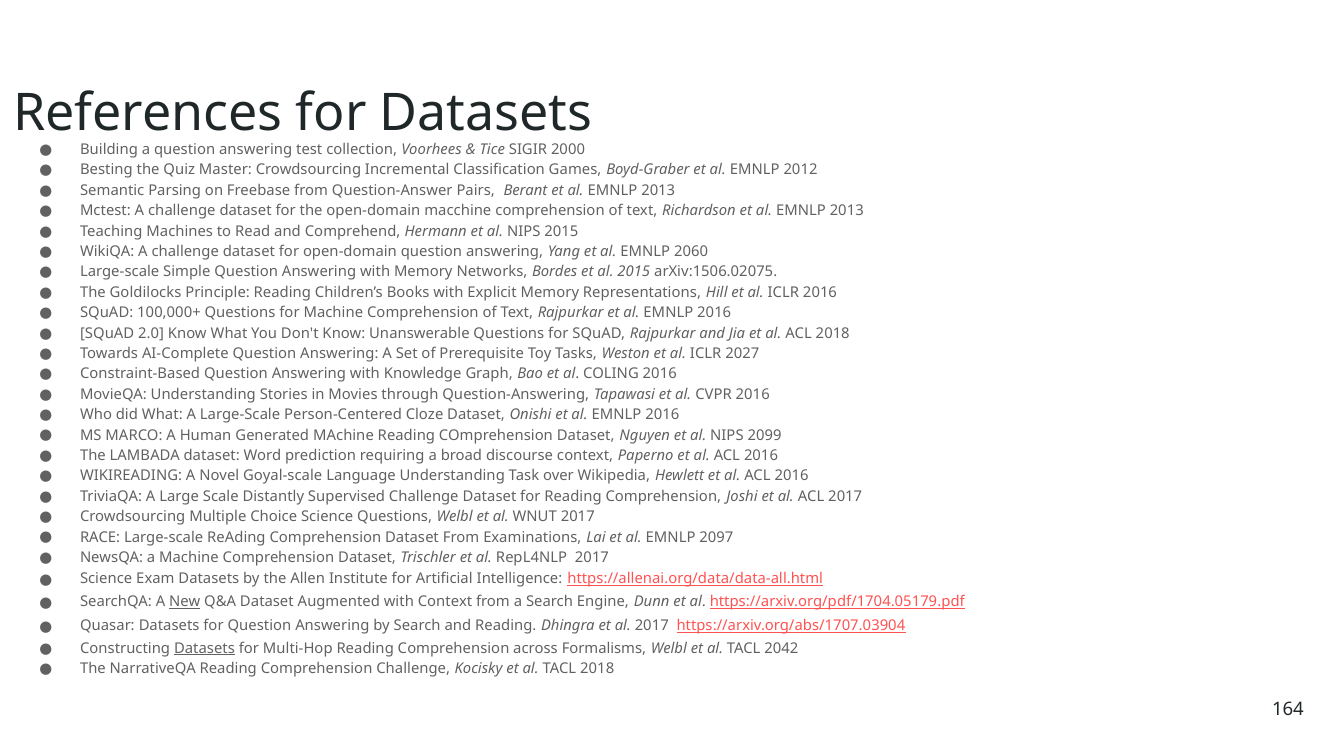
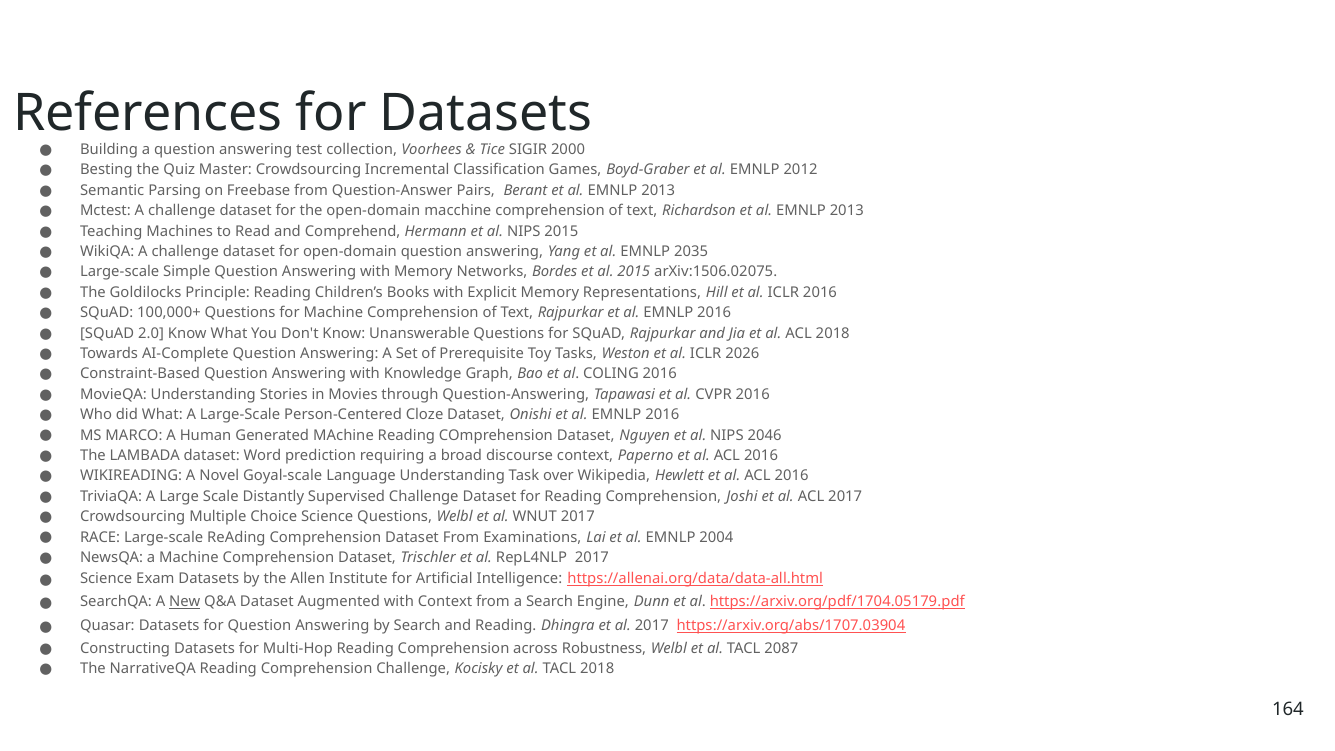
2060: 2060 -> 2035 (691, 252)
2027: 2027 -> 2026 (742, 354)
2099: 2099 -> 2046 (765, 435)
2097: 2097 -> 2004 (716, 537)
Datasets underline: present -> none (204, 648)
Formalisms: Formalisms -> Robustness (604, 648)
2042: 2042 -> 2087 (781, 648)
